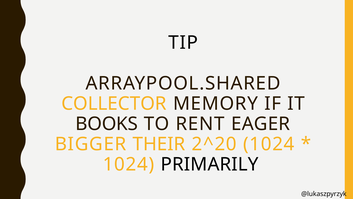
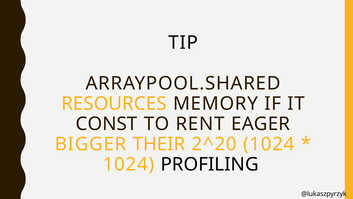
COLLECTOR: COLLECTOR -> RESOURCES (114, 103)
BOOKS: BOOKS -> CONST (106, 124)
PRIMARILY: PRIMARILY -> PROFILING (210, 164)
